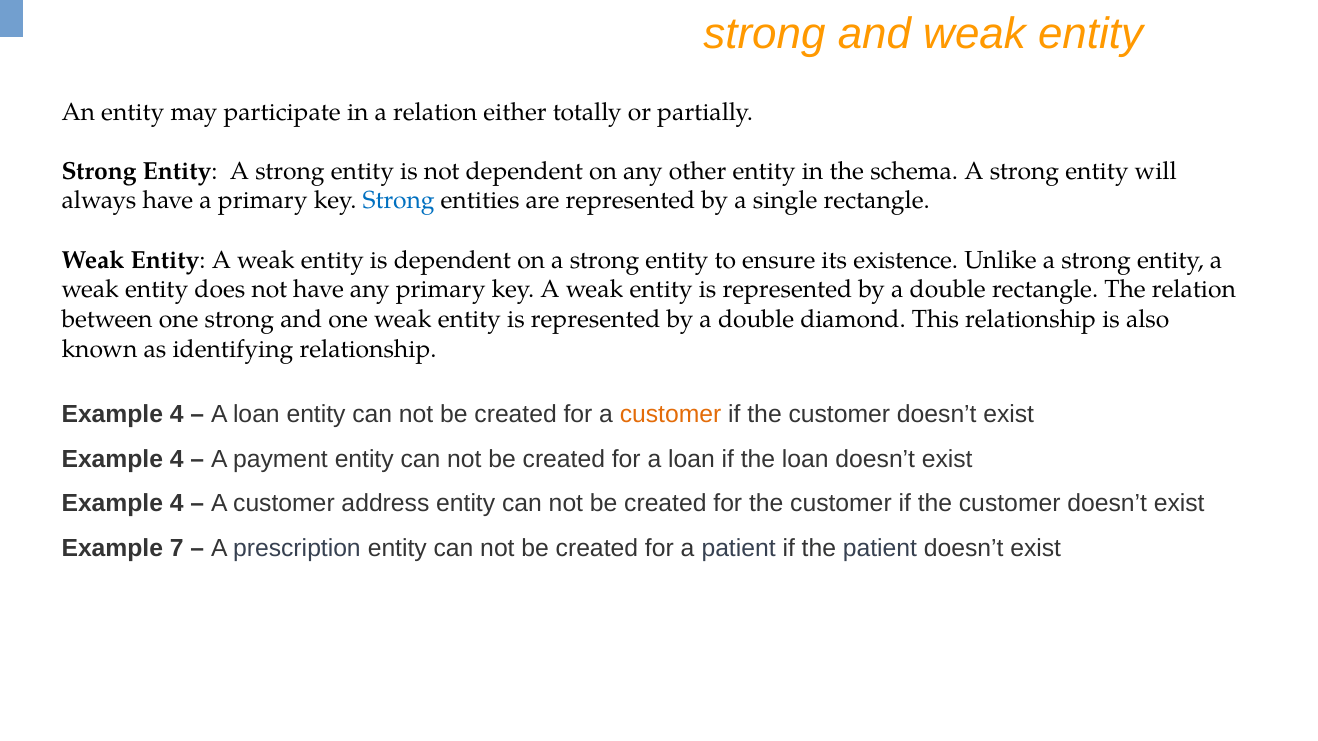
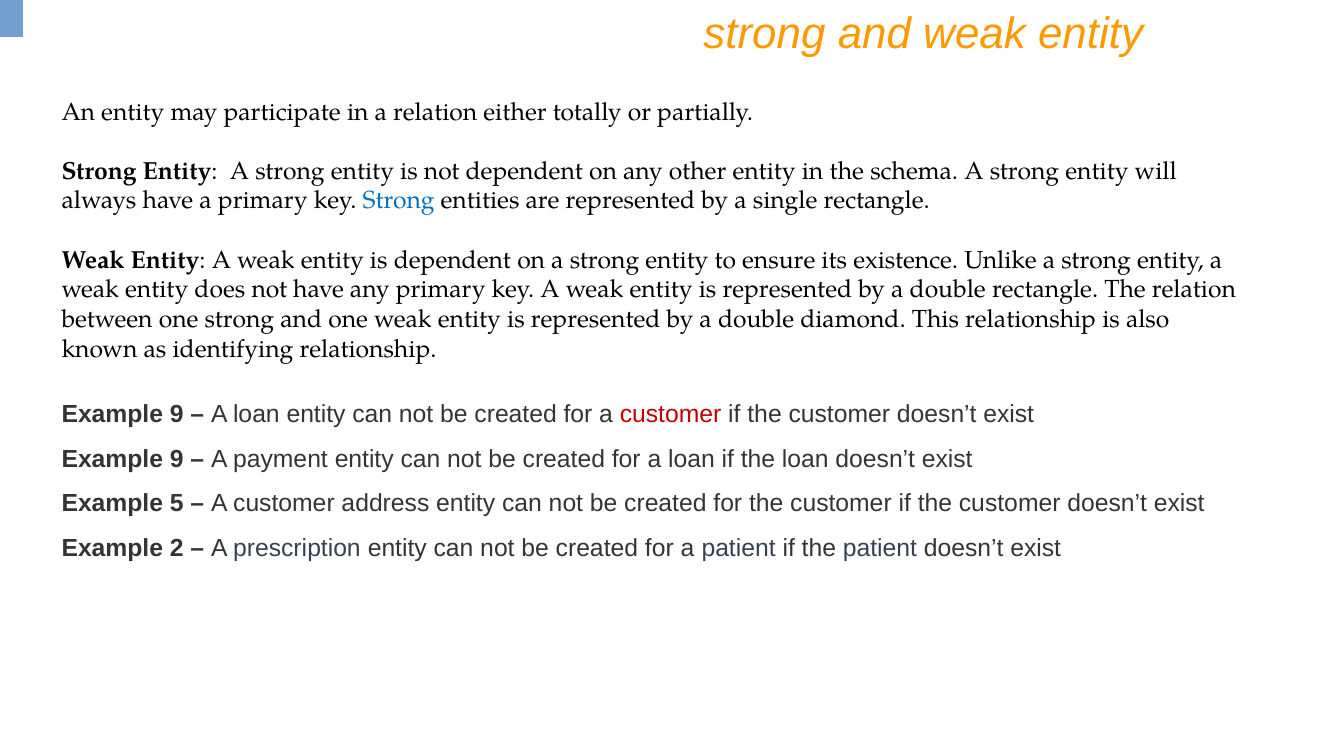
4: 4 -> 9 (177, 415)
customer colour: orange -> red (671, 415)
4: 4 -> 9 (177, 459)
4: 4 -> 5 (177, 504)
7: 7 -> 2 (177, 548)
